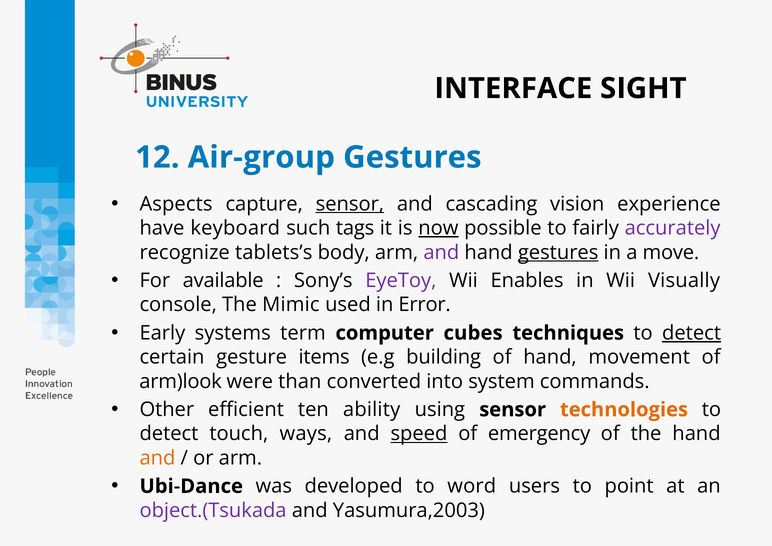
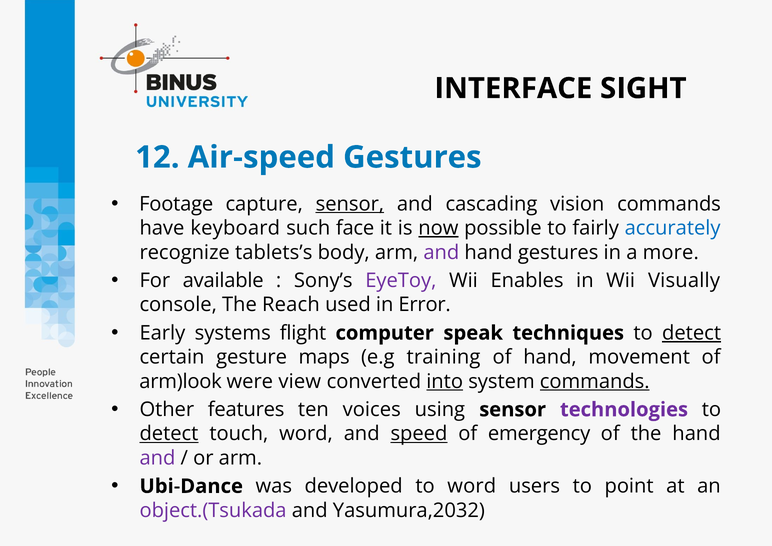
Air-group: Air-group -> Air-speed (261, 157)
Aspects: Aspects -> Footage (176, 204)
vision experience: experience -> commands (669, 204)
tags: tags -> face (355, 228)
accurately colour: purple -> blue (673, 228)
gestures underline: present -> none (558, 252)
move: move -> more (671, 252)
Mimic: Mimic -> Reach (291, 305)
term: term -> flight (303, 333)
cubes: cubes -> speak (473, 333)
items: items -> maps (324, 357)
building: building -> training (443, 357)
than: than -> view (300, 382)
into underline: none -> present (445, 382)
commands underline: none -> present (595, 382)
efficient: efficient -> features (246, 410)
ability: ability -> voices (372, 410)
technologies colour: orange -> purple (624, 410)
detect underline: none -> present (169, 434)
touch ways: ways -> word (306, 434)
and colour: orange -> purple (157, 458)
Yasumura,2003: Yasumura,2003 -> Yasumura,2032 (409, 511)
